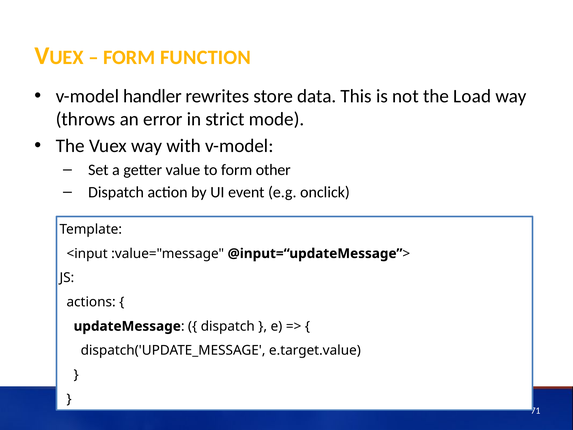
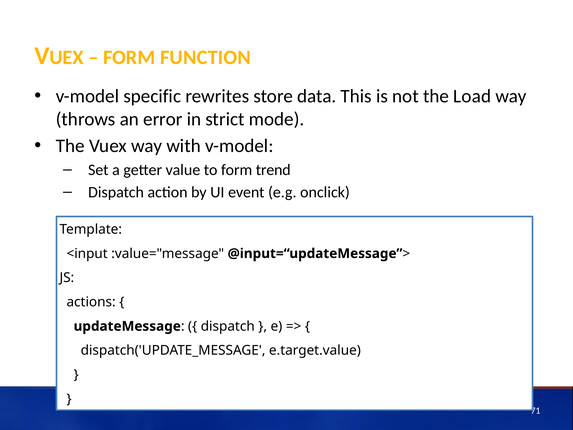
handler: handler -> specific (152, 96)
other: other -> trend (273, 170)
